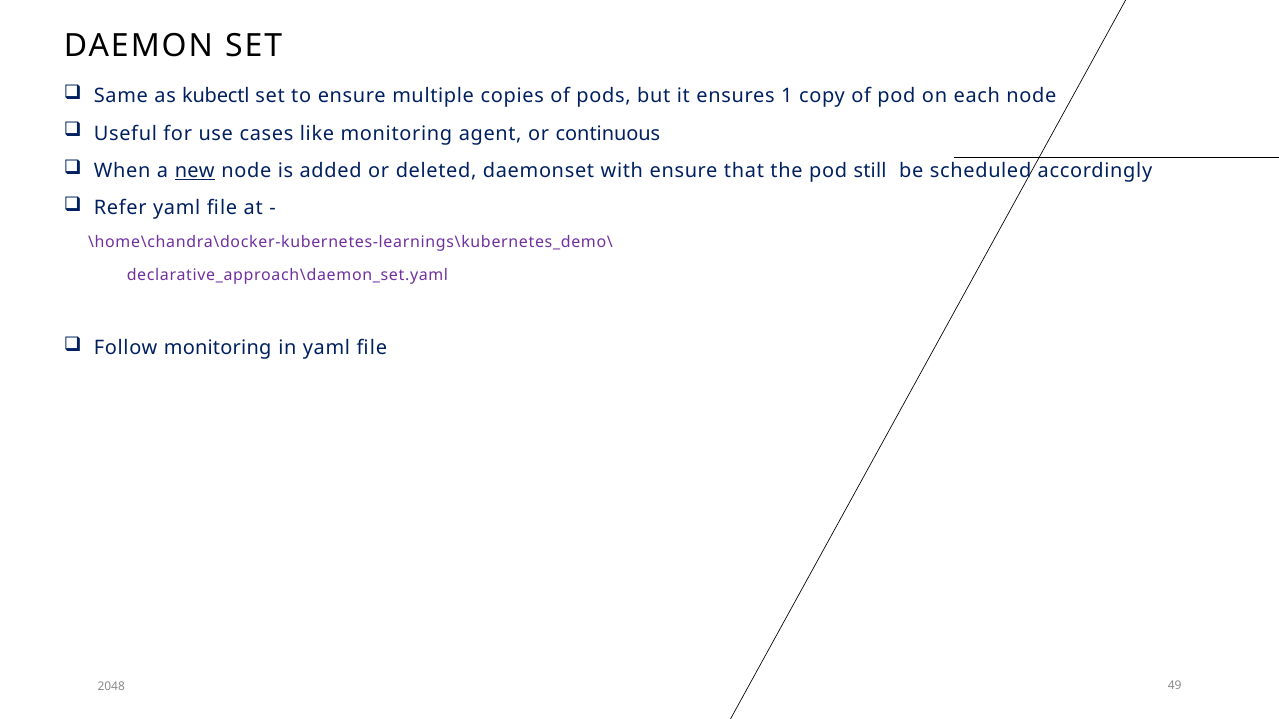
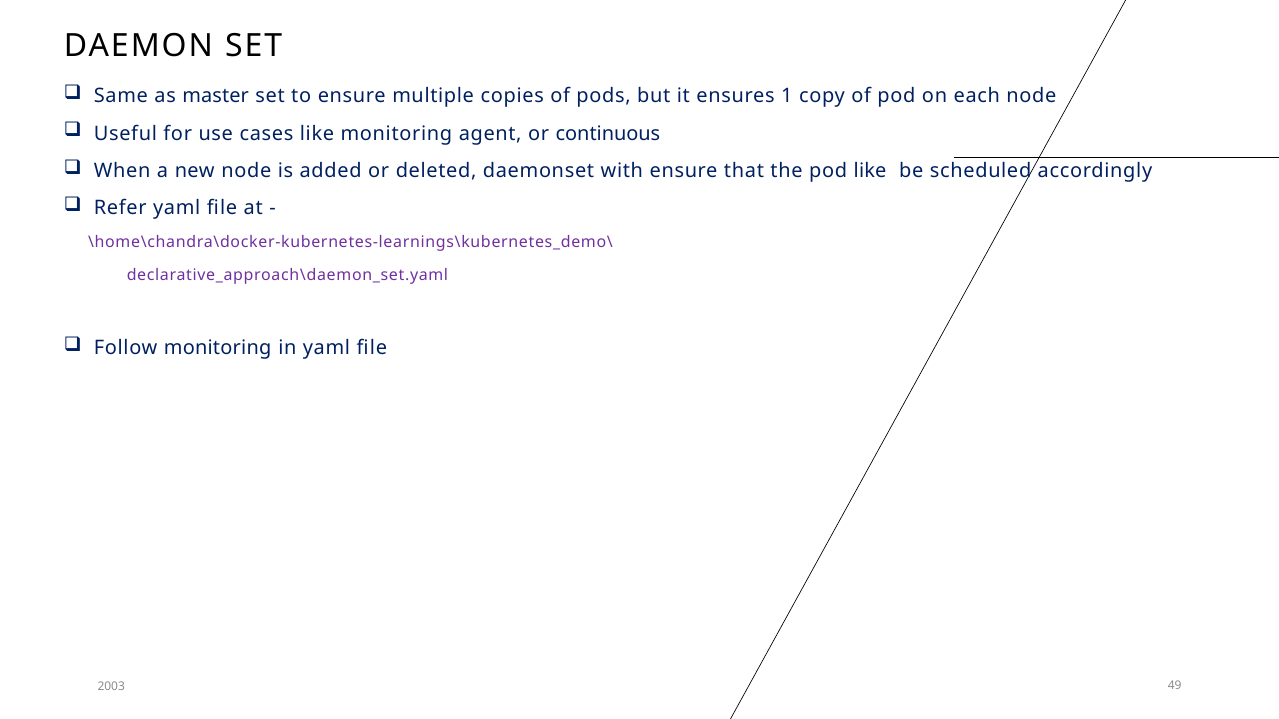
kubectl: kubectl -> master (216, 96)
new underline: present -> none (195, 171)
pod still: still -> like (870, 171)
2048: 2048 -> 2003 (111, 687)
